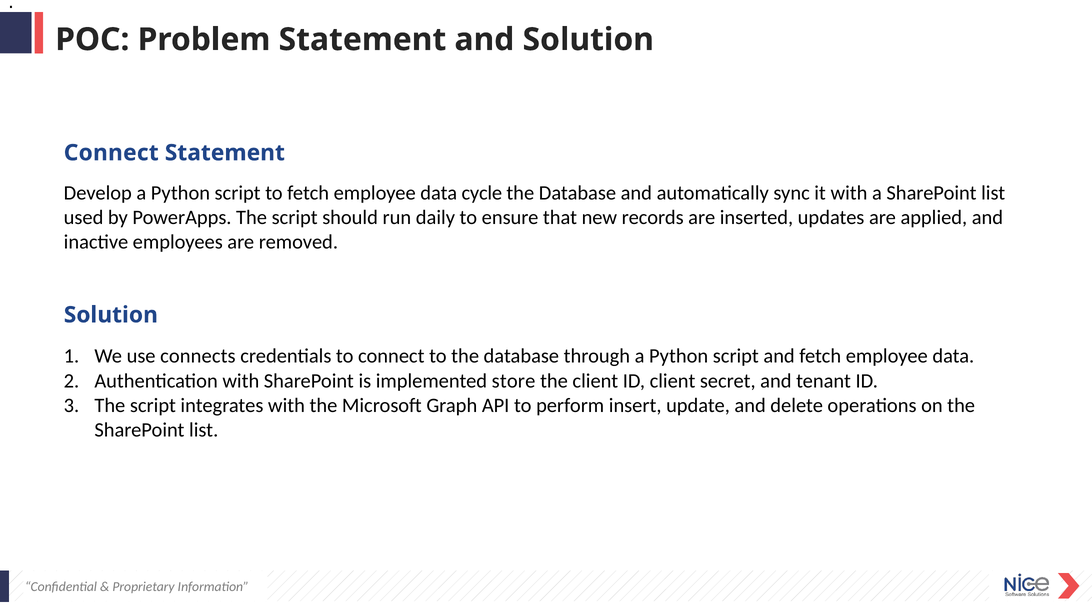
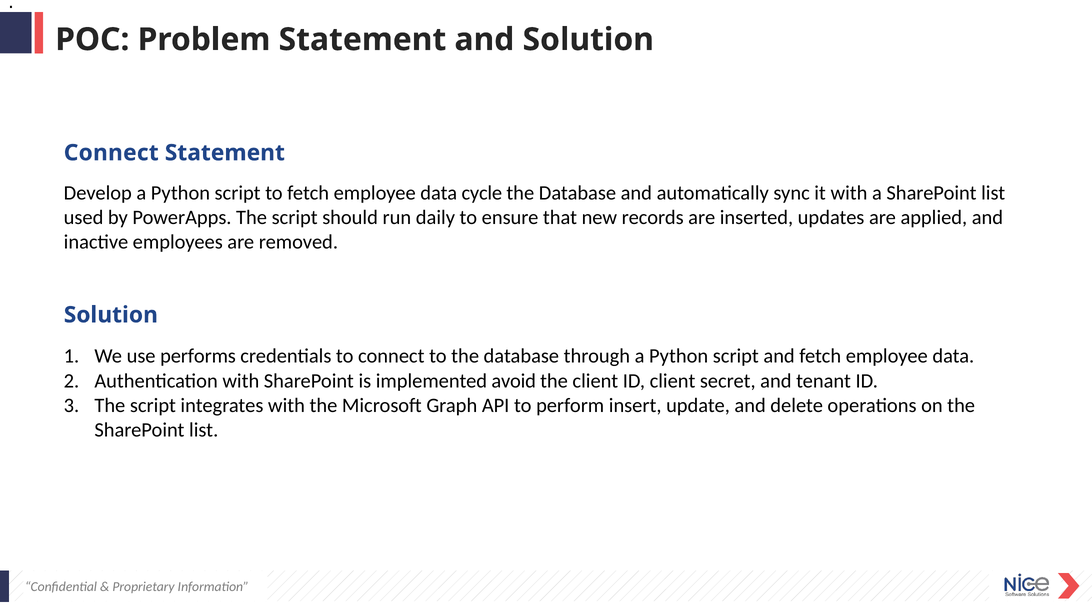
connects: connects -> performs (198, 356)
store: store -> avoid (514, 381)
